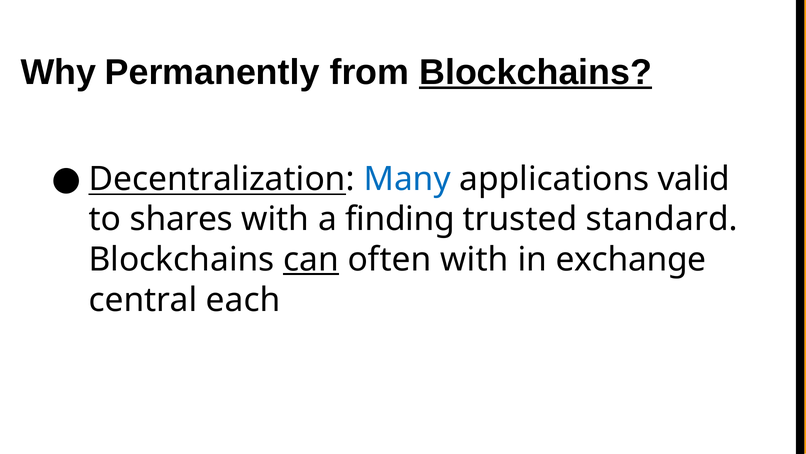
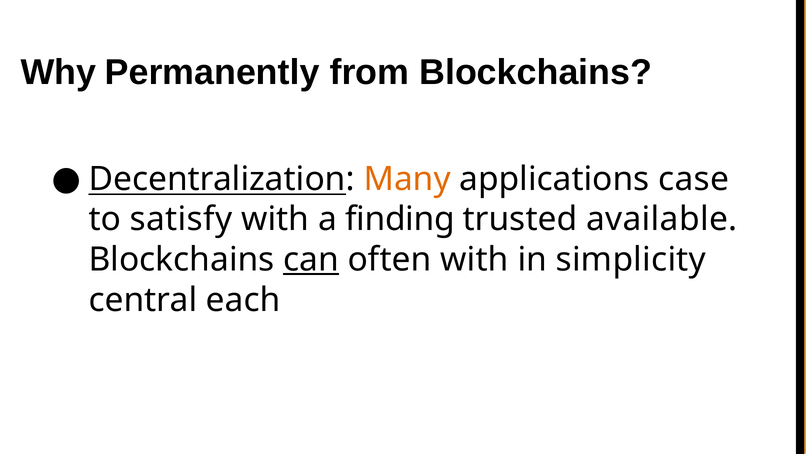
Blockchains underline: present -> none (536, 72)
Many colour: blue -> orange (407, 179)
valid: valid -> case (694, 179)
shares: shares -> satisfy (181, 219)
standard: standard -> available (662, 219)
exchange: exchange -> simplicity (631, 259)
